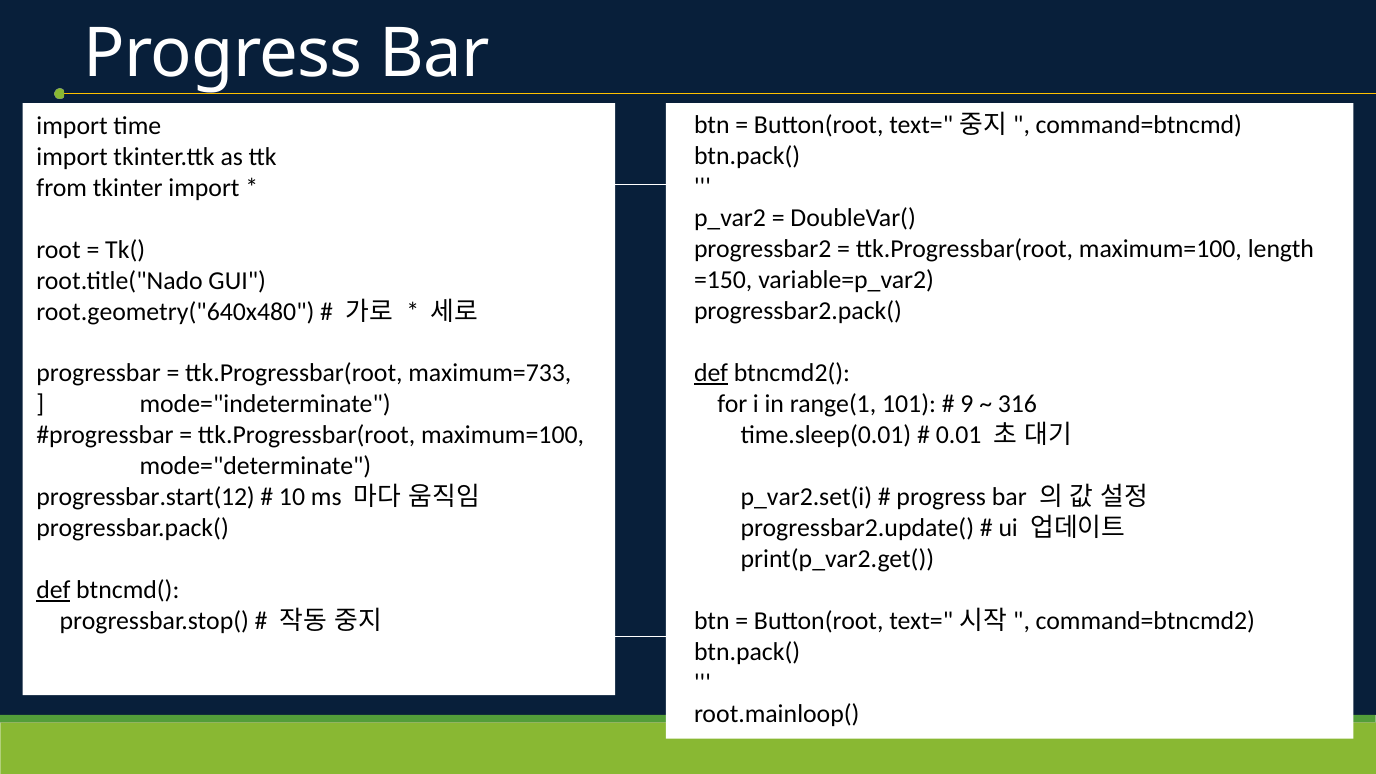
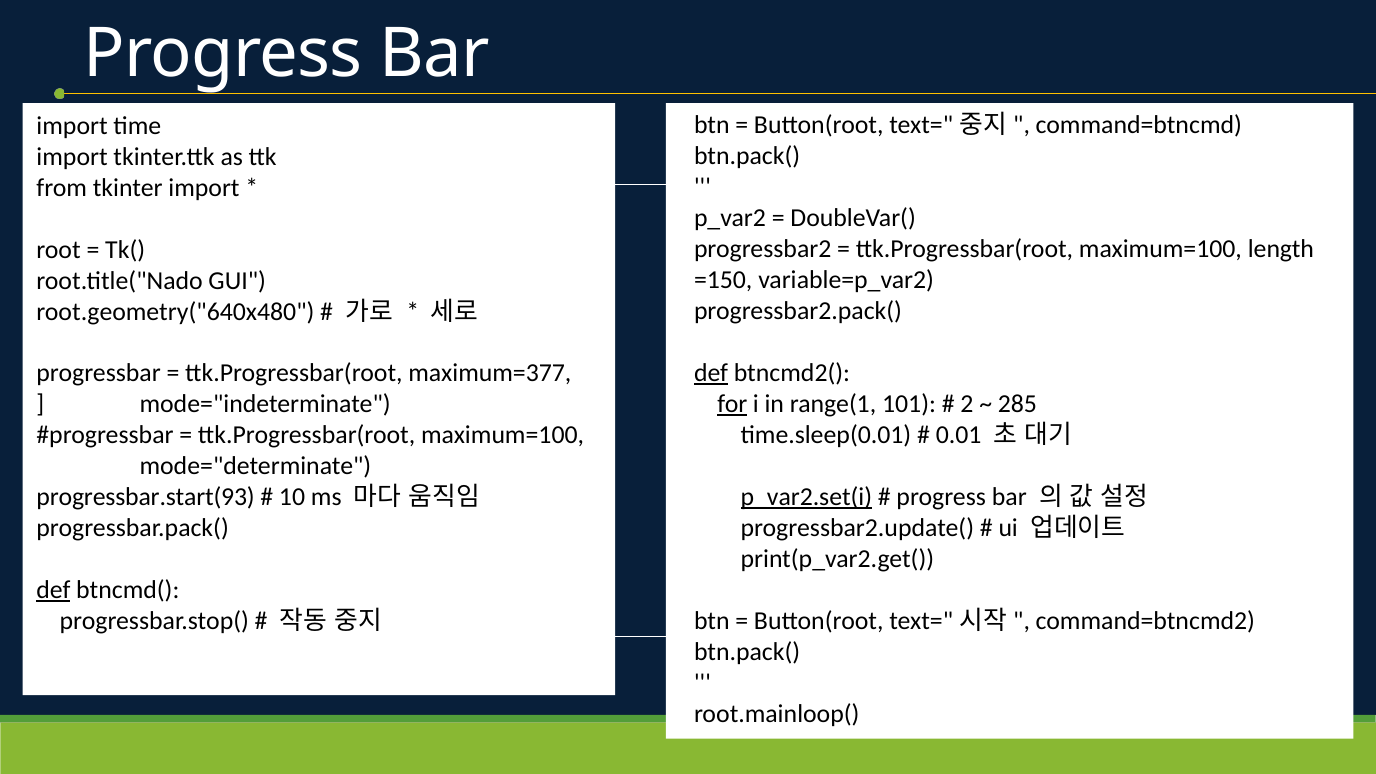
maximum=733: maximum=733 -> maximum=377 (490, 373)
for underline: none -> present (732, 404)
9: 9 -> 2 (967, 404)
316: 316 -> 285 (1017, 404)
p_var2.set(i underline: none -> present (806, 497)
progressbar.start(12: progressbar.start(12 -> progressbar.start(93 (146, 497)
